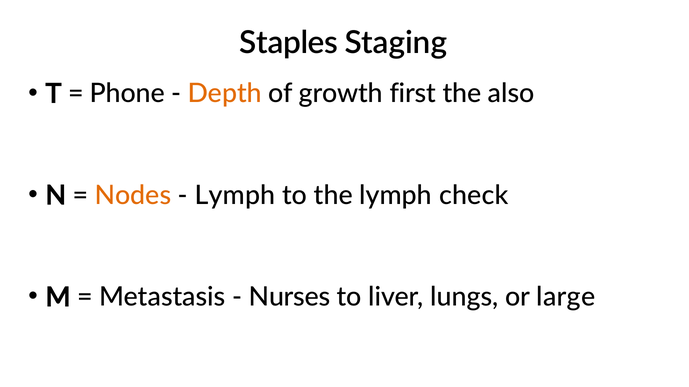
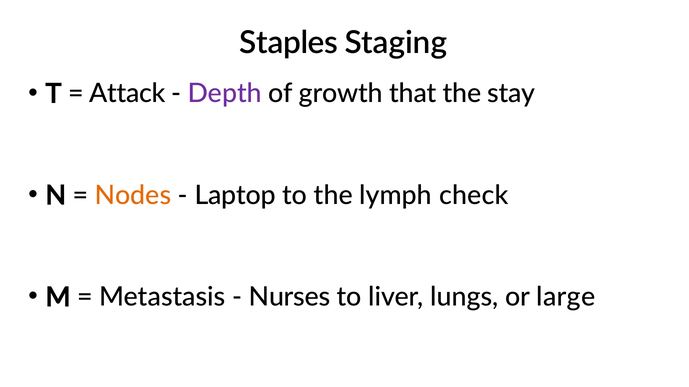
Phone: Phone -> Attack (127, 94)
Depth colour: orange -> purple (225, 94)
first: first -> that (413, 94)
also: also -> stay (511, 94)
Lymph: Lymph -> Laptop (235, 196)
